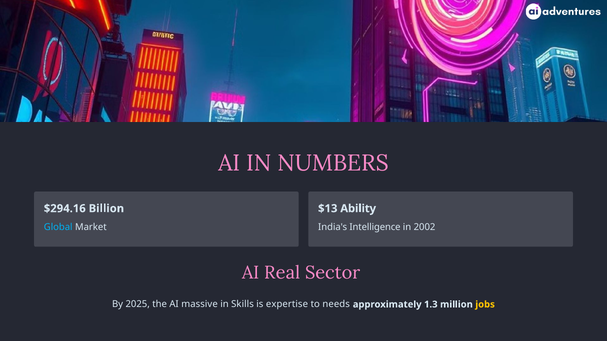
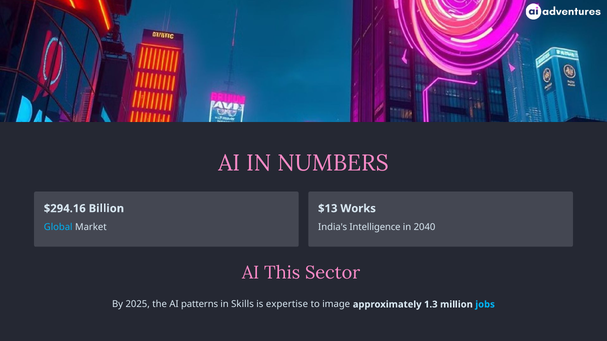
Ability: Ability -> Works (358, 209)
2002: 2002 -> 2040 (425, 227)
Real: Real -> This (282, 273)
massive: massive -> patterns (200, 305)
needs: needs -> image (336, 305)
jobs colour: yellow -> light blue (485, 305)
